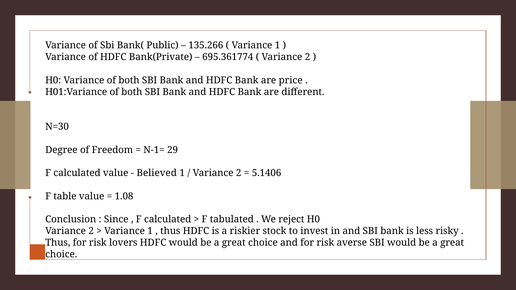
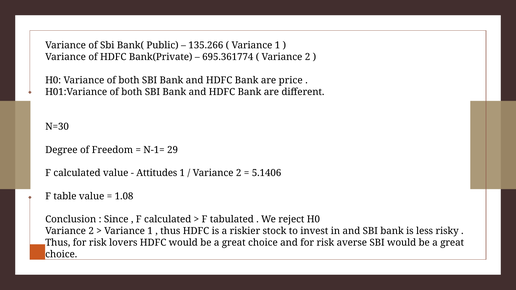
Believed: Believed -> Attitudes (157, 173)
